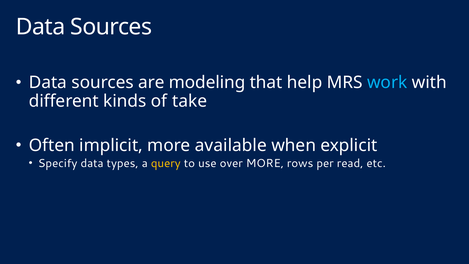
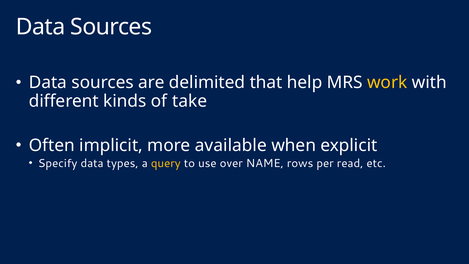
modeling: modeling -> delimited (207, 83)
work colour: light blue -> yellow (387, 83)
over MORE: MORE -> NAME (265, 163)
